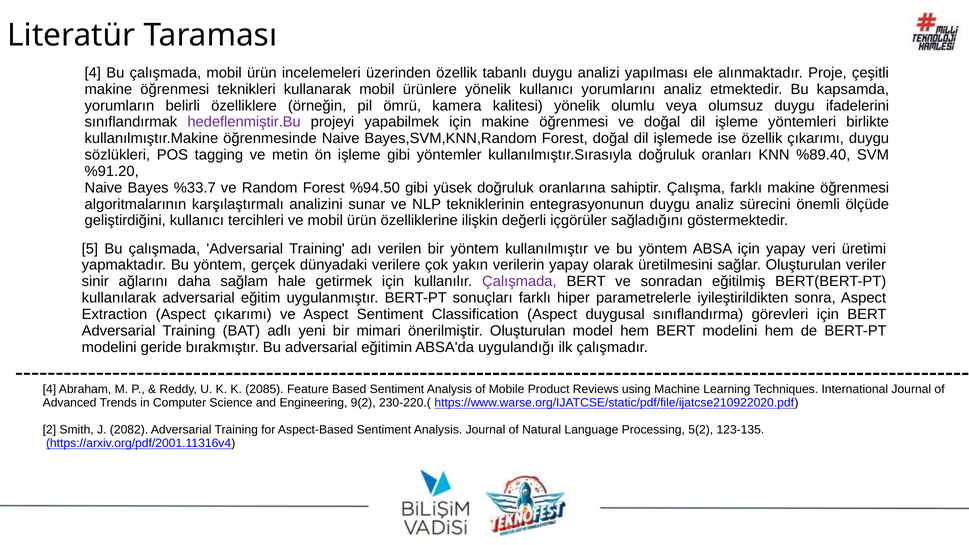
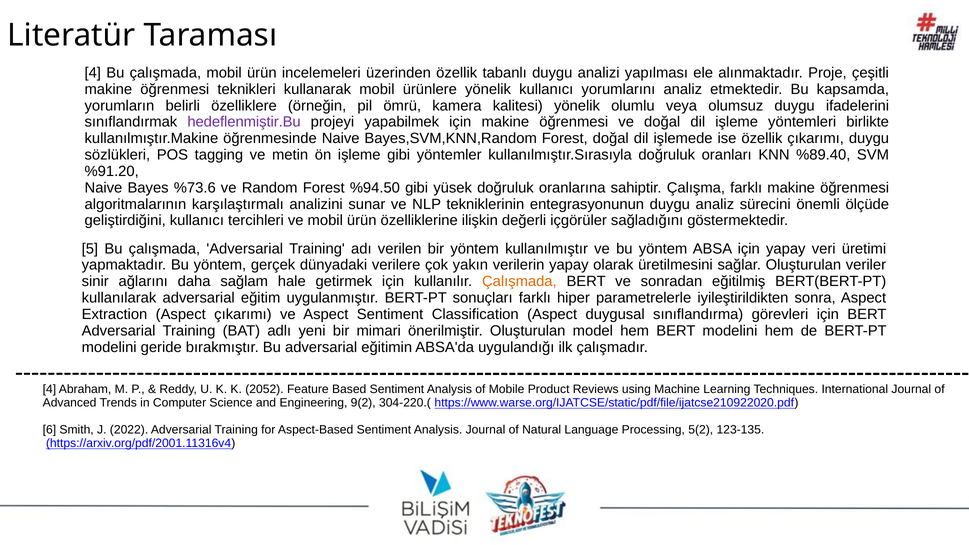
%33.7: %33.7 -> %73.6 (195, 188)
Çalışmada colour: purple -> orange (519, 282)
2085: 2085 -> 2052 (264, 390)
230-220.(: 230-220.( -> 304-220.( (405, 403)
2: 2 -> 6 (49, 430)
2082: 2082 -> 2022 (129, 430)
